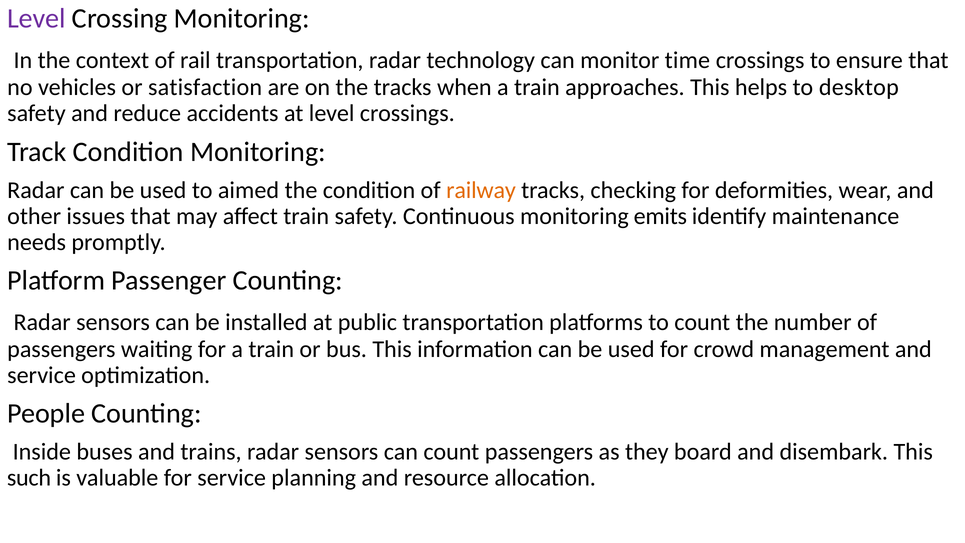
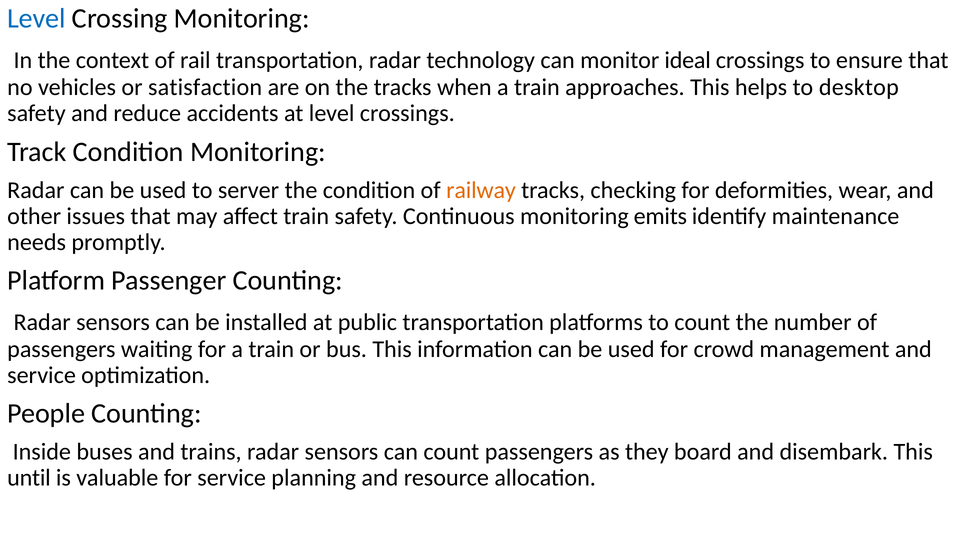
Level colour: purple -> blue (37, 19)
time: time -> ideal (688, 60)
aimed: aimed -> server (249, 190)
such: such -> until (29, 478)
